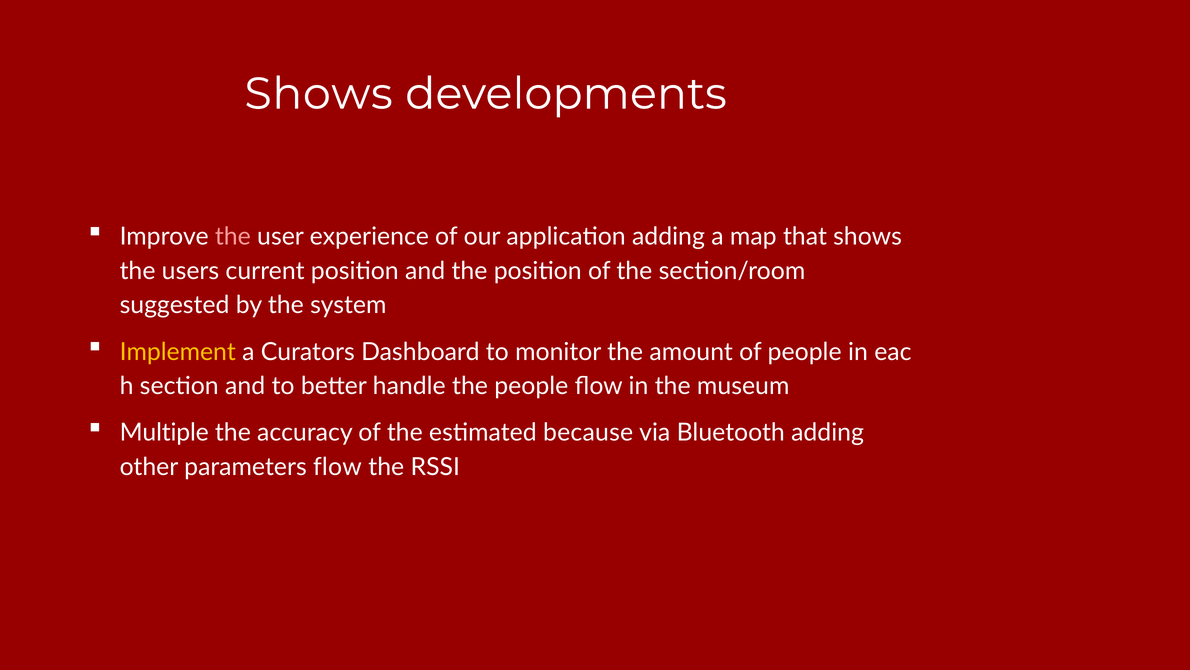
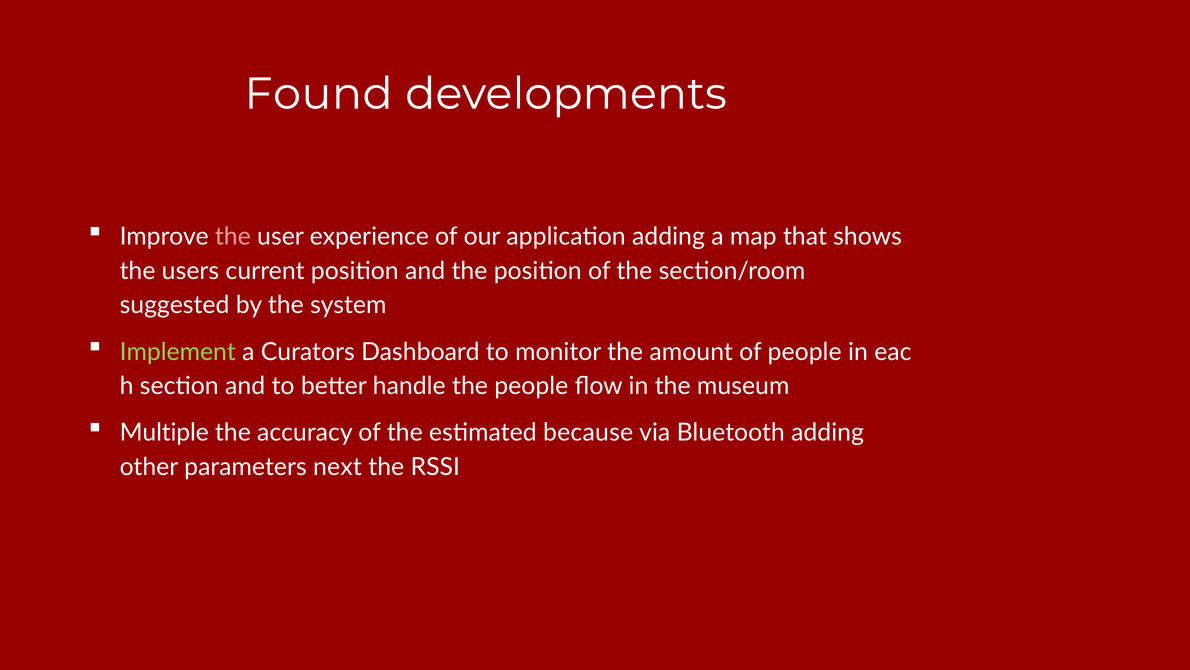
Shows: Shows -> Found (319, 94)
Implement colour: yellow -> light green (178, 352)
parameters flow: flow -> next (337, 467)
